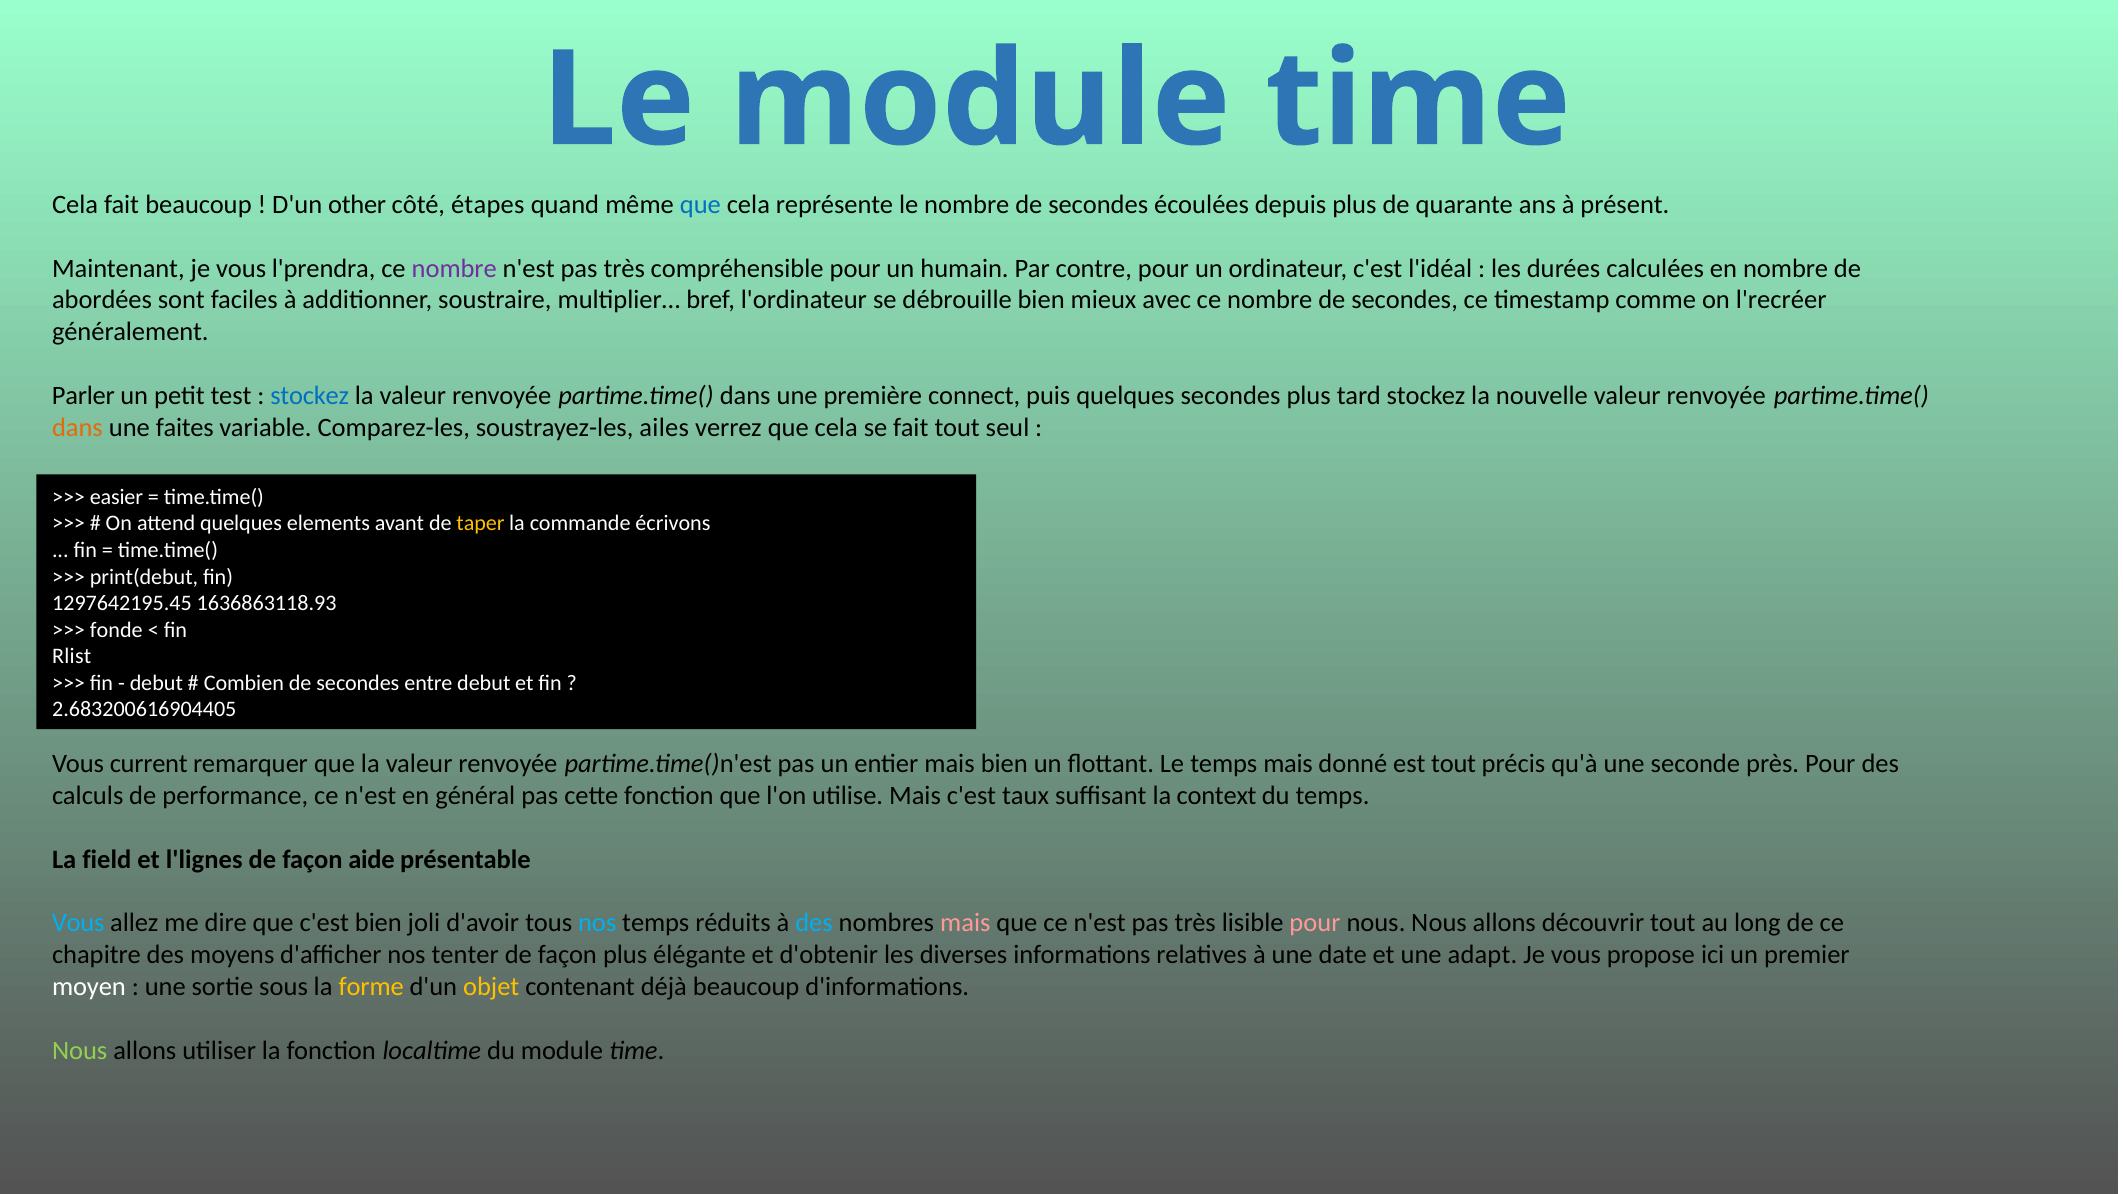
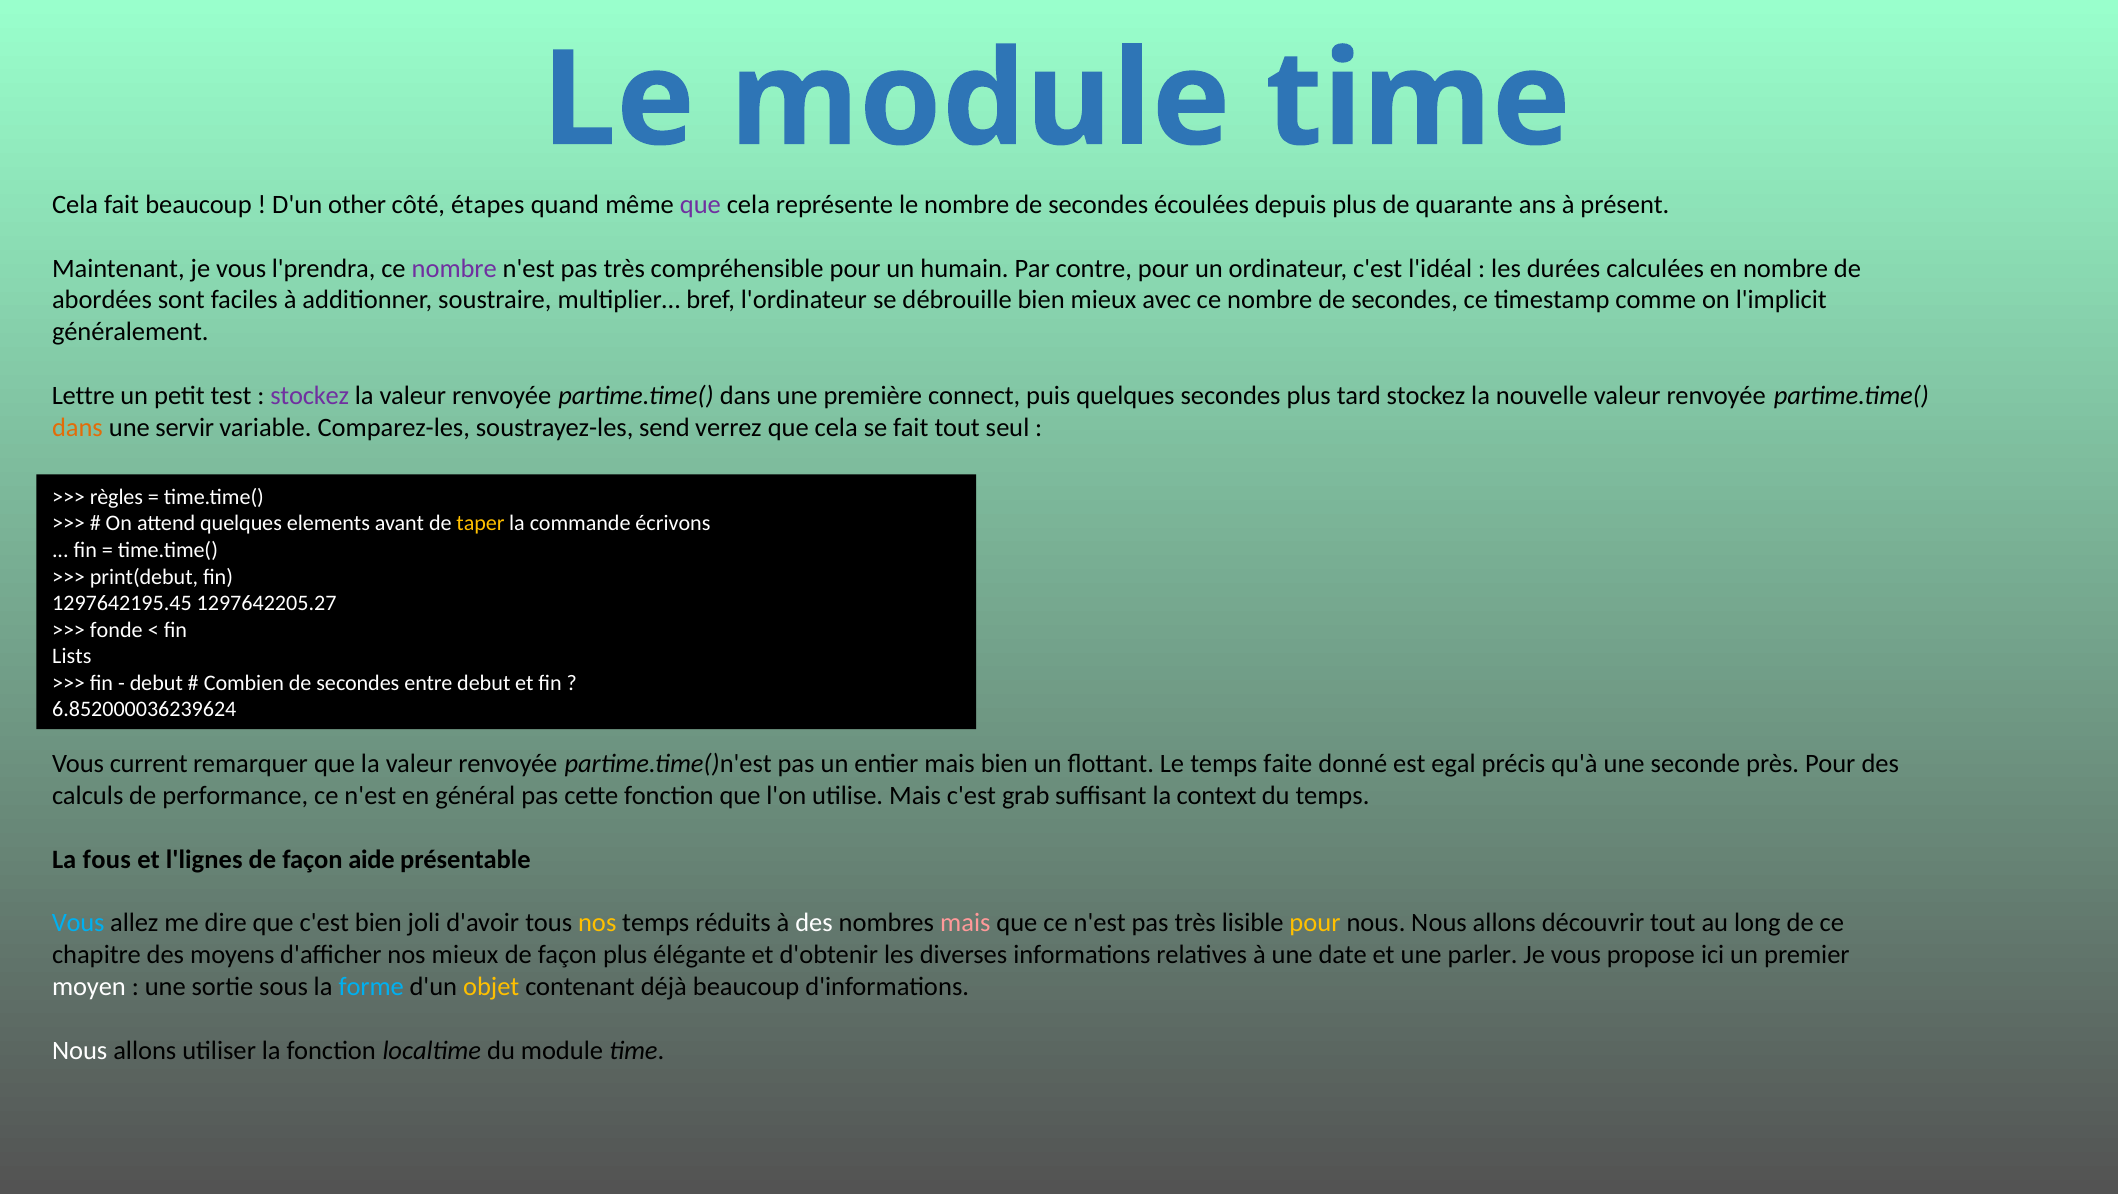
que colour: blue -> purple (700, 205)
l'recréer: l'recréer -> l'implicit (1781, 300)
Parler: Parler -> Lettre (83, 396)
stockez colour: blue -> purple (310, 396)
faites: faites -> servir (185, 428)
ailes: ailes -> send (664, 428)
easier: easier -> règles (116, 497)
1636863118.93: 1636863118.93 -> 1297642205.27 (267, 603)
Rlist: Rlist -> Lists (72, 657)
2.683200616904405: 2.683200616904405 -> 6.852000036239624 (144, 710)
temps mais: mais -> faite (1288, 764)
est tout: tout -> egal (1454, 764)
taux: taux -> grab (1026, 796)
field: field -> fous (107, 860)
nos colour: light blue -> yellow (597, 923)
des colour: light blue -> white (814, 923)
pour colour: pink -> yellow (1315, 923)
nos tenter: tenter -> mieux (465, 955)
adapt: adapt -> parler (1483, 955)
forme colour: yellow -> light blue (371, 987)
Nous colour: light green -> white (80, 1051)
